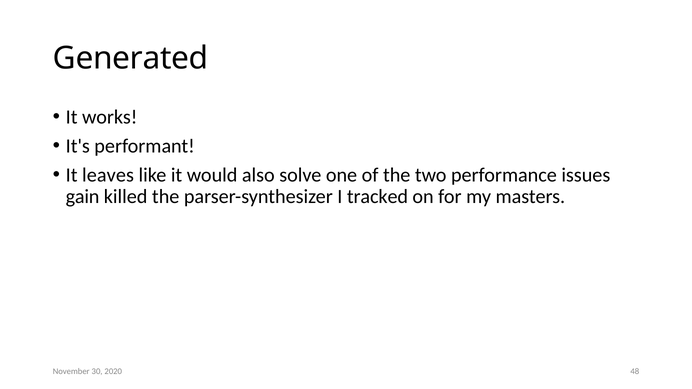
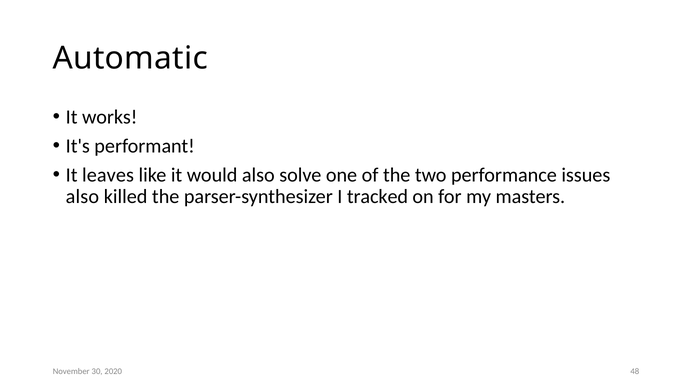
Generated: Generated -> Automatic (130, 58)
gain: gain -> also (82, 197)
